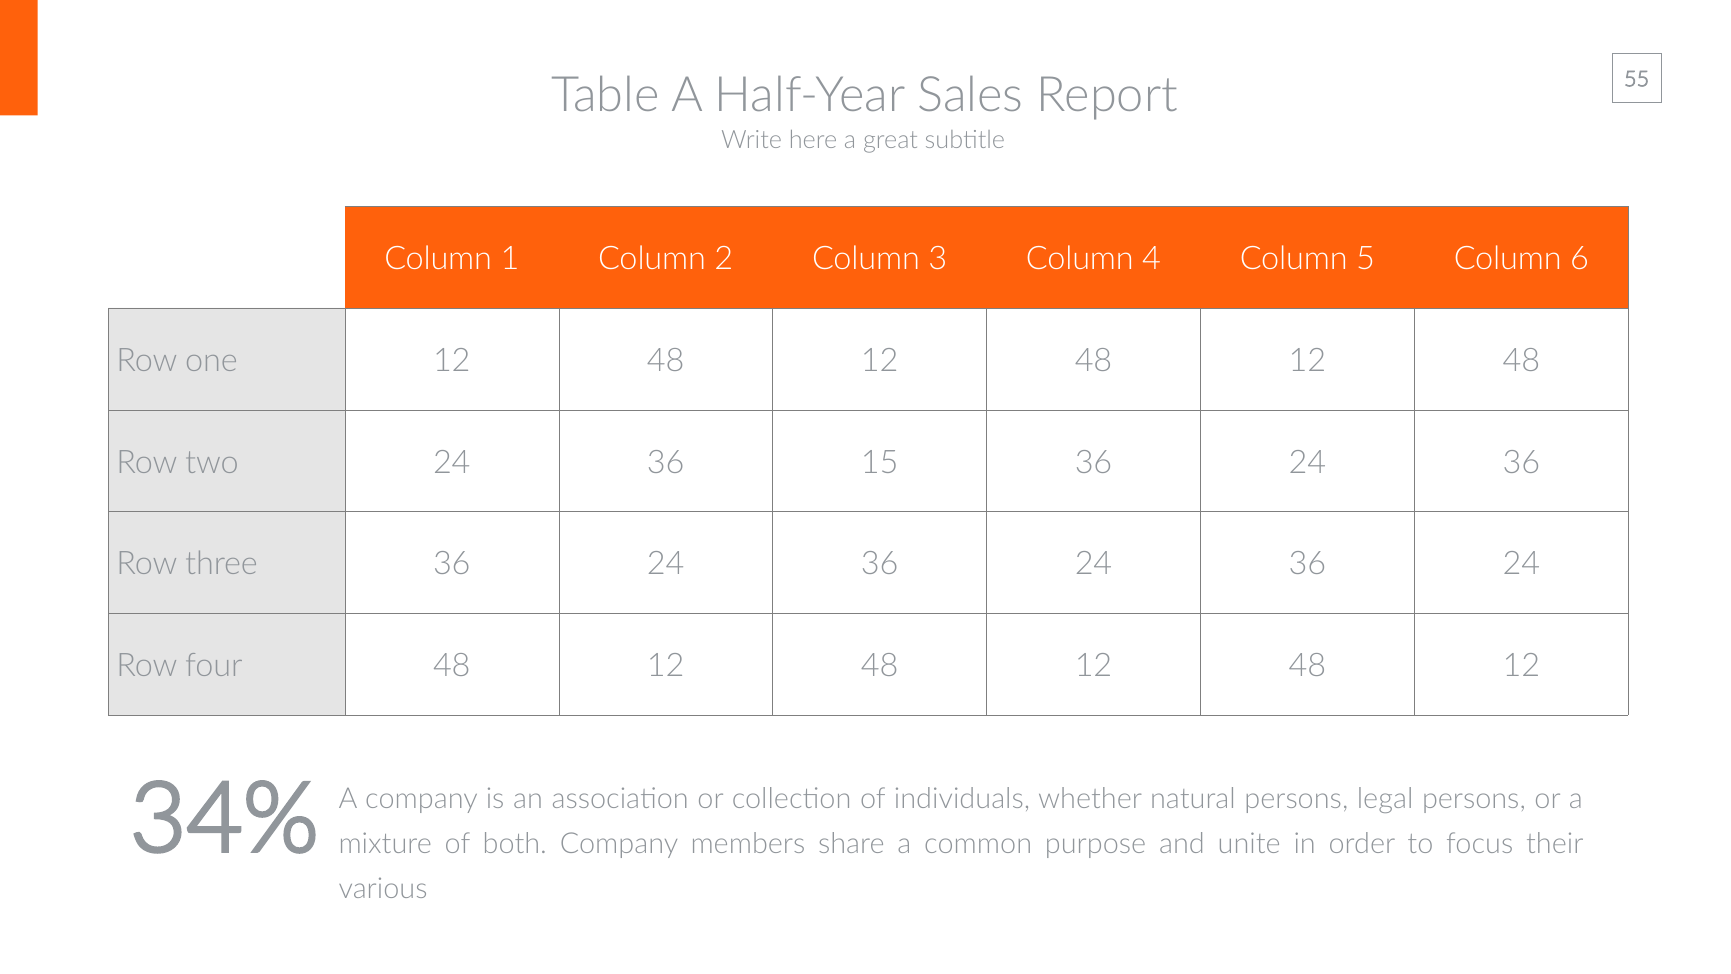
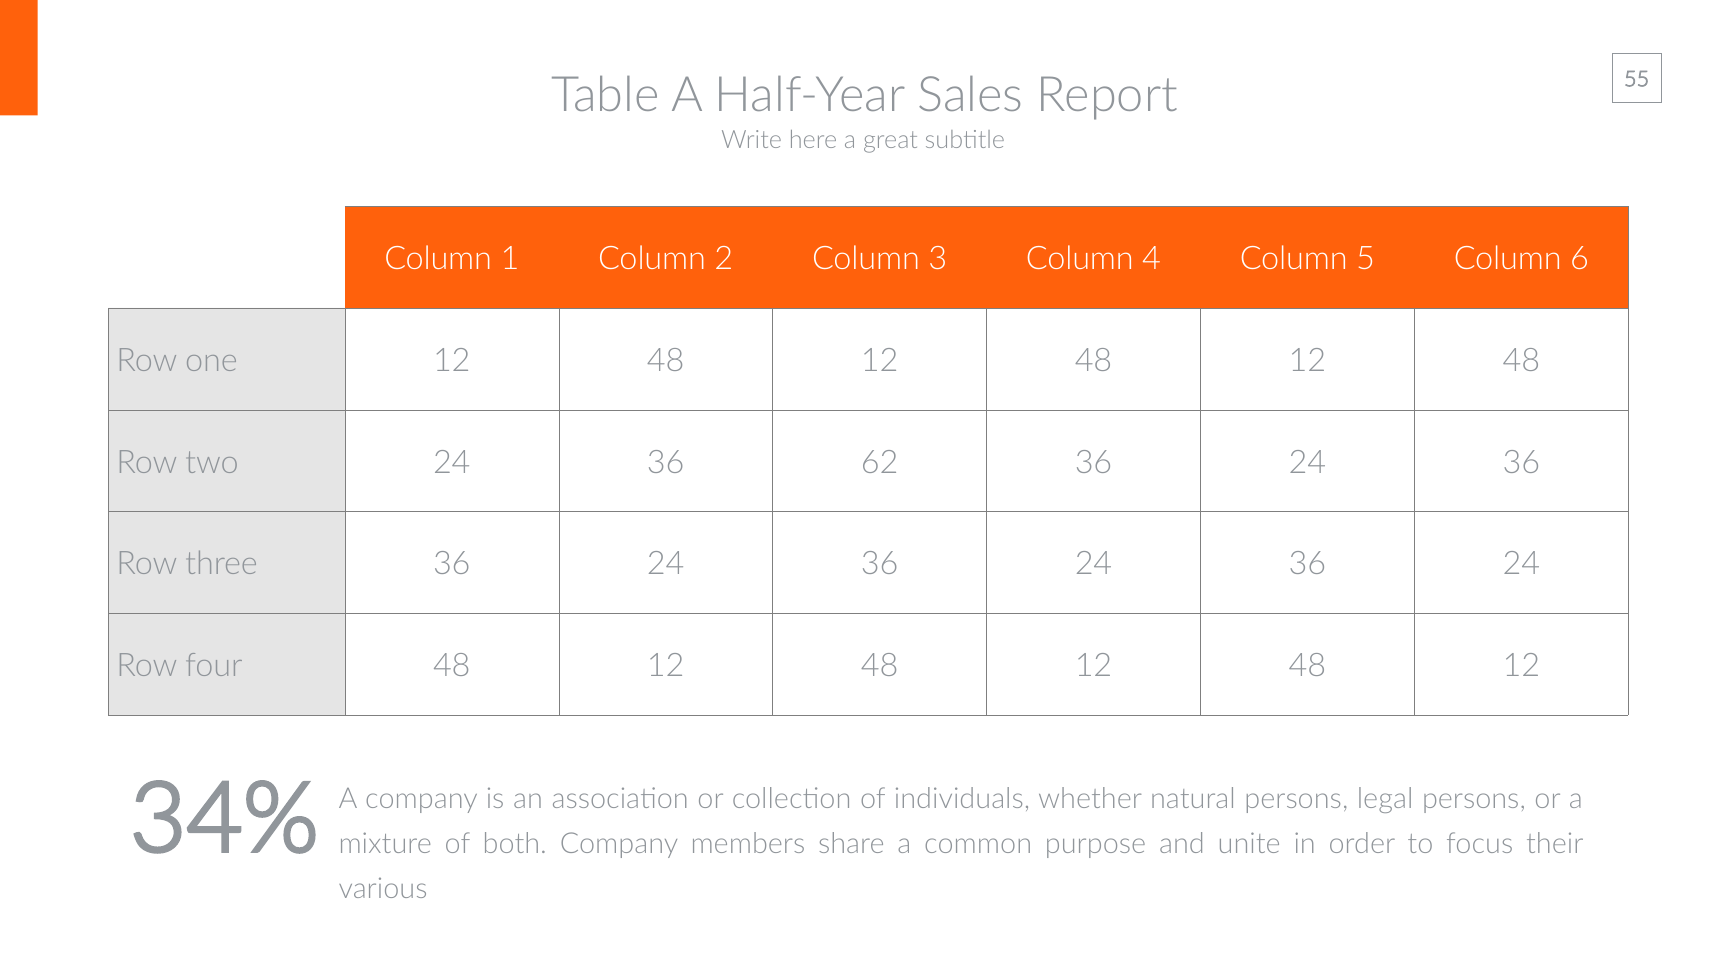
15: 15 -> 62 (880, 462)
